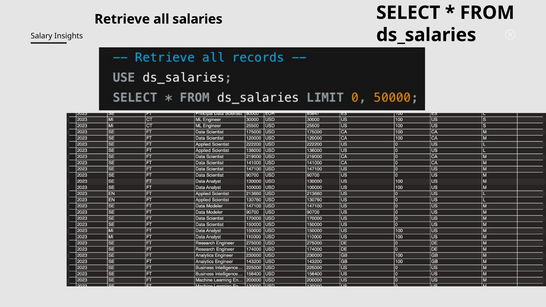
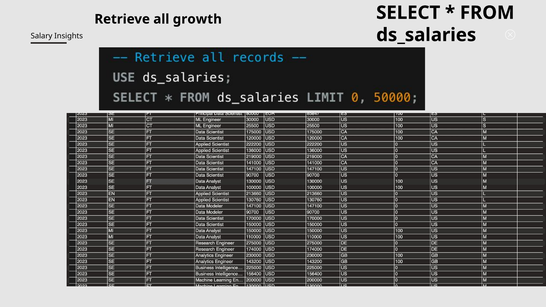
salaries: salaries -> growth (197, 19)
